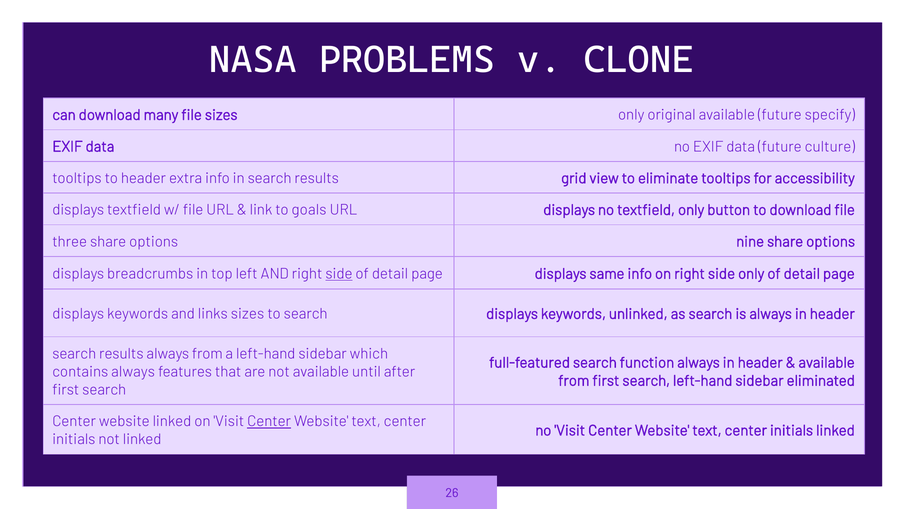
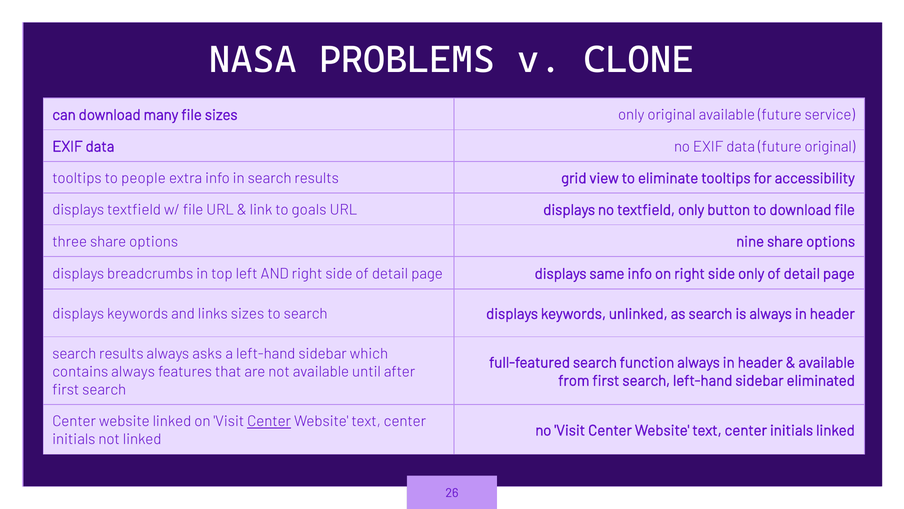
specify: specify -> service (830, 115)
future culture: culture -> original (830, 146)
to header: header -> people (143, 178)
side underline: present -> none (339, 273)
always from: from -> asks (207, 353)
